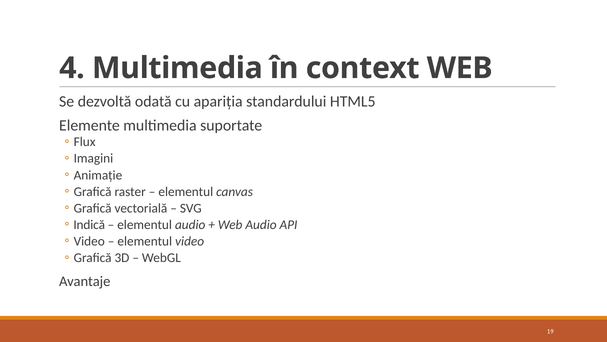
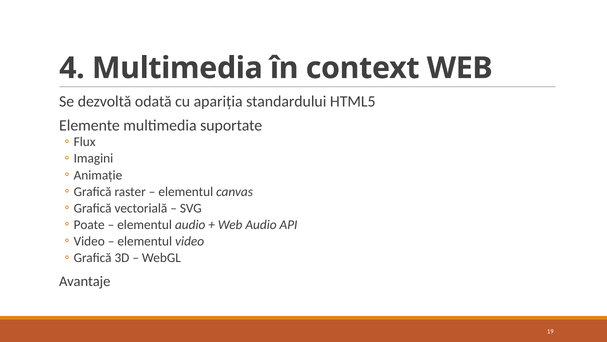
Indică: Indică -> Poate (89, 224)
